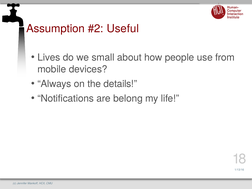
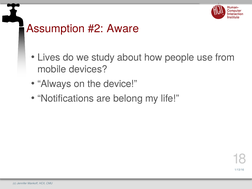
Useful: Useful -> Aware (123, 29)
small: small -> study (103, 57)
details: details -> device (120, 84)
